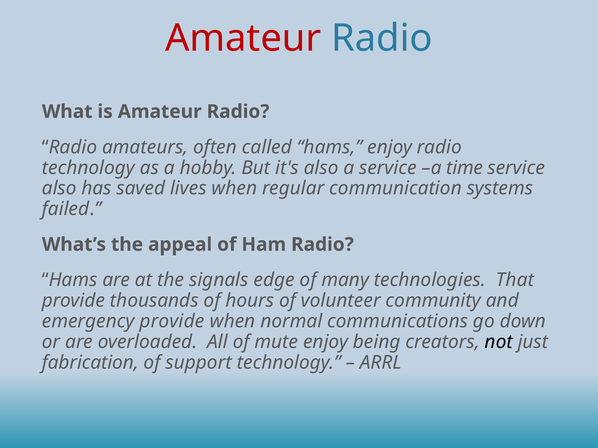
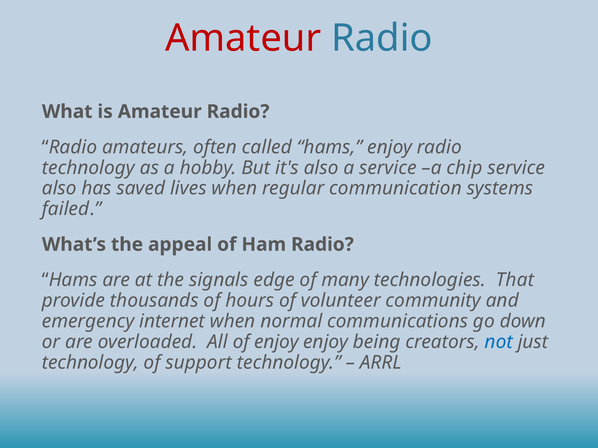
time: time -> chip (465, 168)
emergency provide: provide -> internet (172, 322)
of mute: mute -> enjoy (276, 342)
not colour: black -> blue (499, 342)
fabrication: fabrication -> technology (90, 363)
